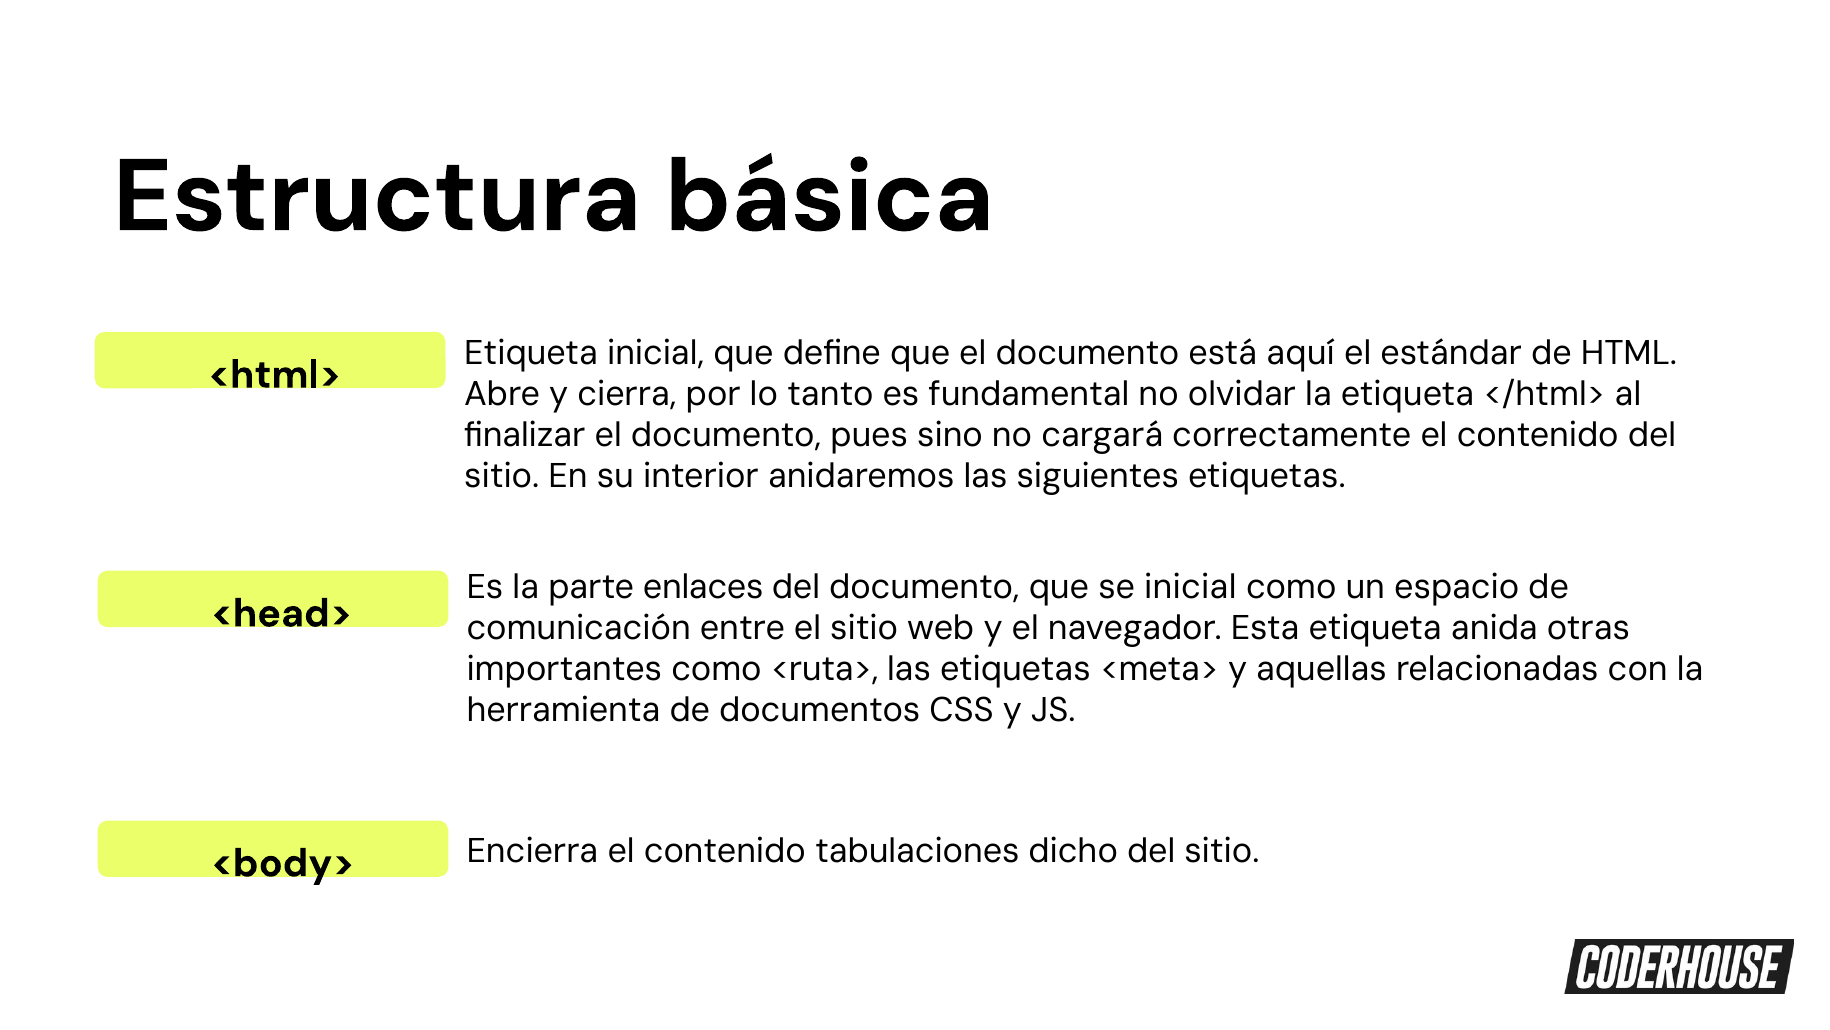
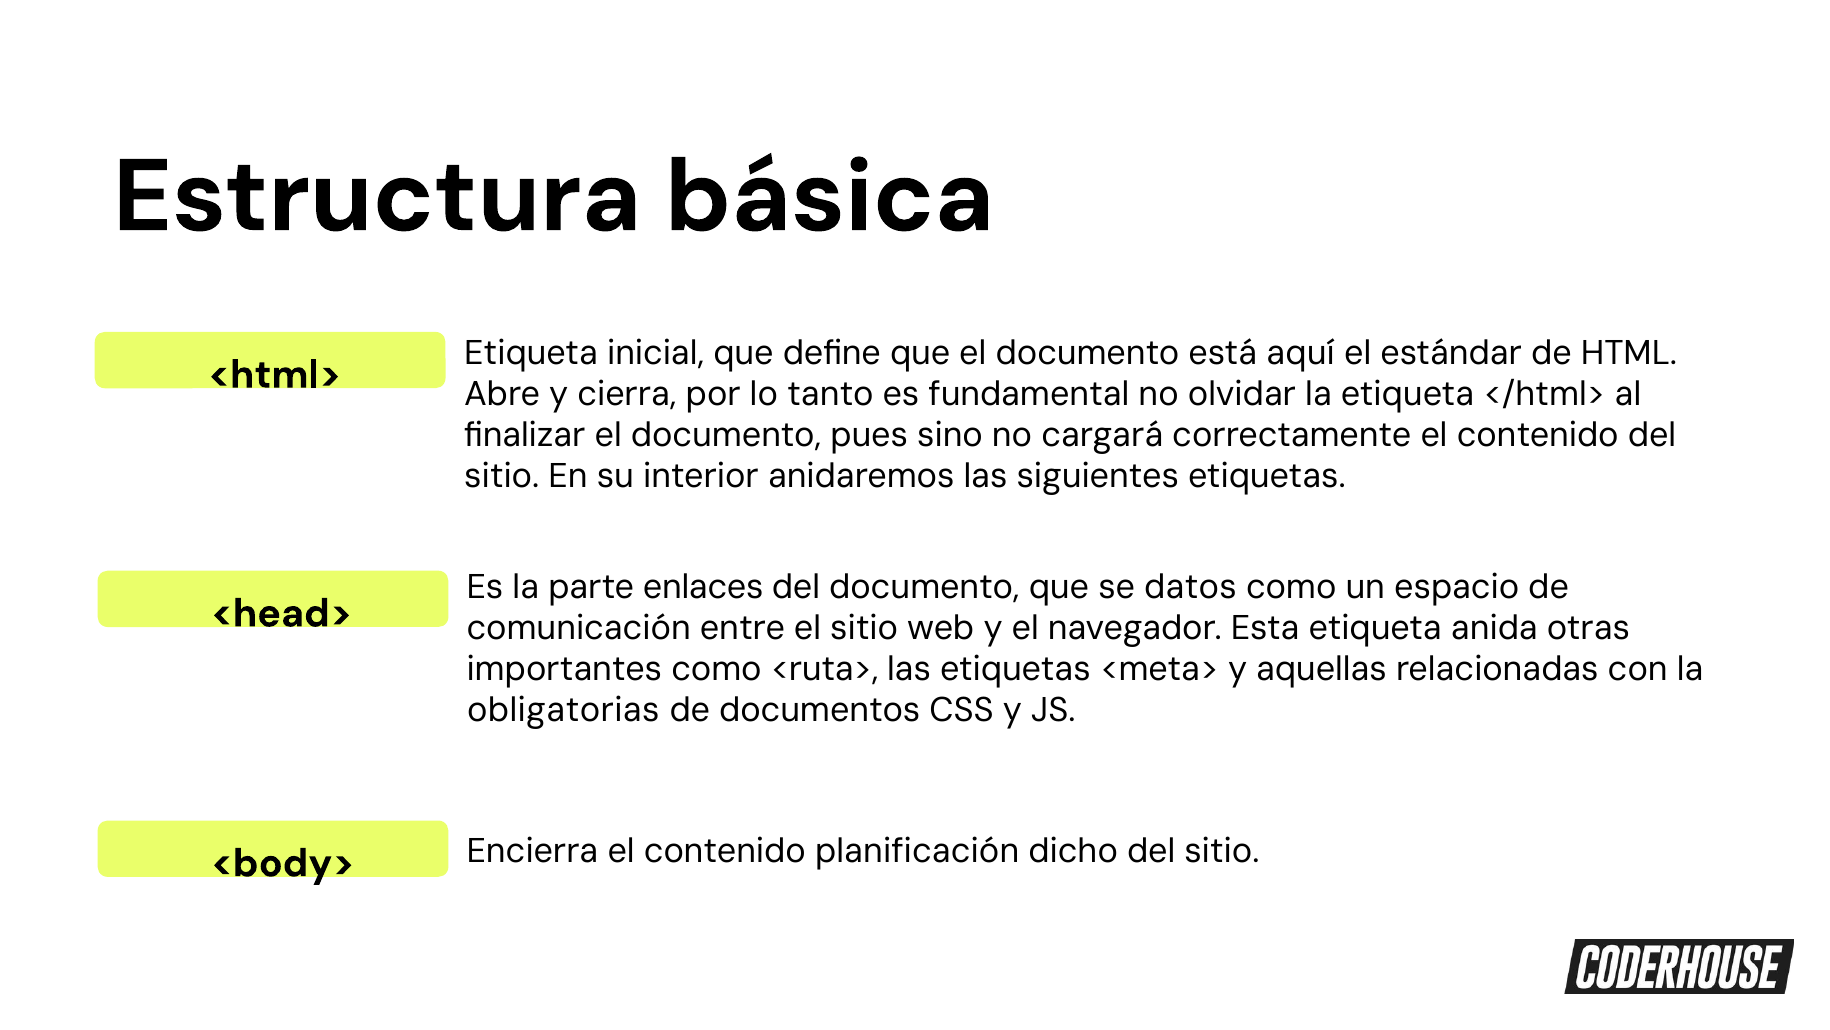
se inicial: inicial -> datos (1190, 587)
herramienta: herramienta -> obligatorias (563, 710)
tabulaciones: tabulaciones -> planificación (917, 850)
